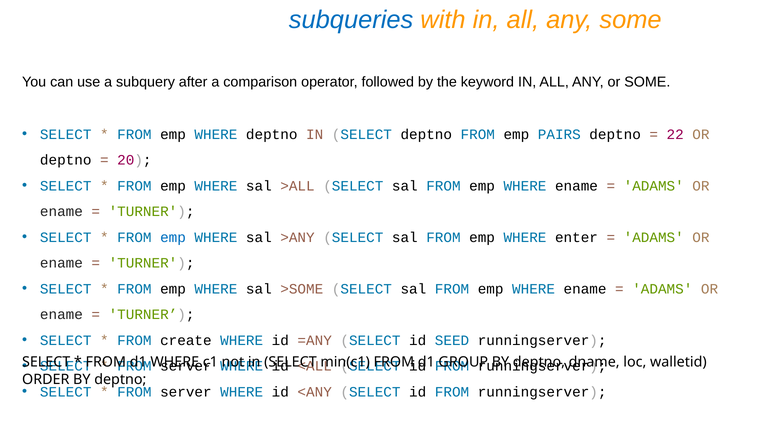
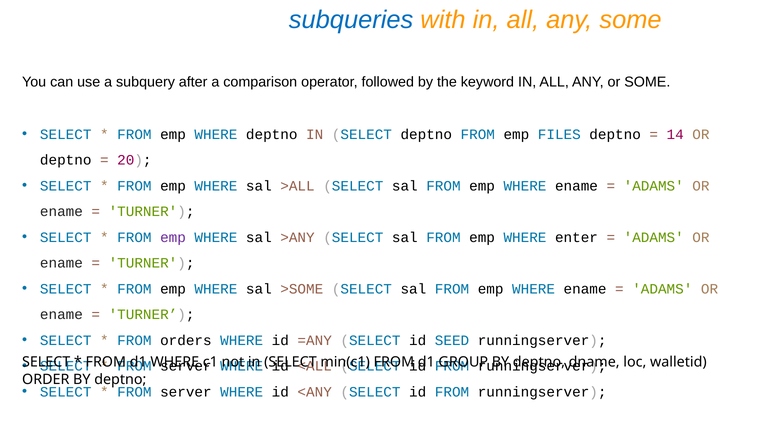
PAIRS: PAIRS -> FILES (559, 134)
22: 22 -> 14 (675, 134)
emp colour: blue -> purple (173, 237)
create: create -> orders (186, 340)
